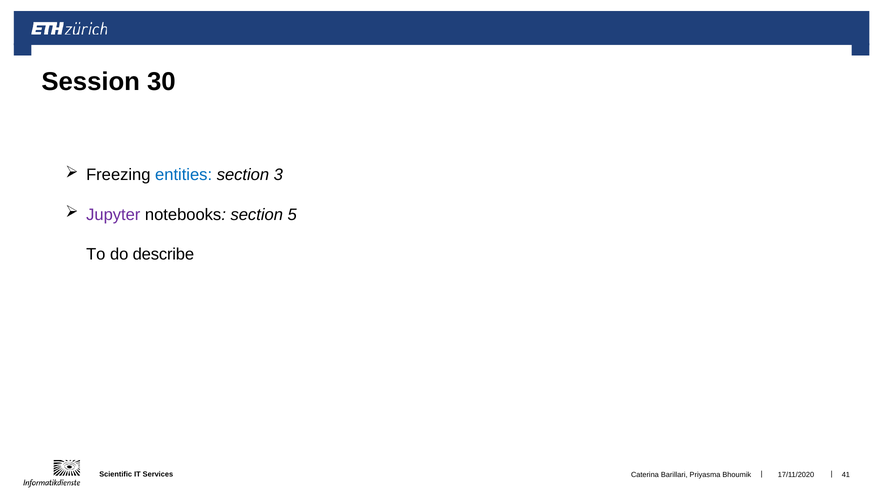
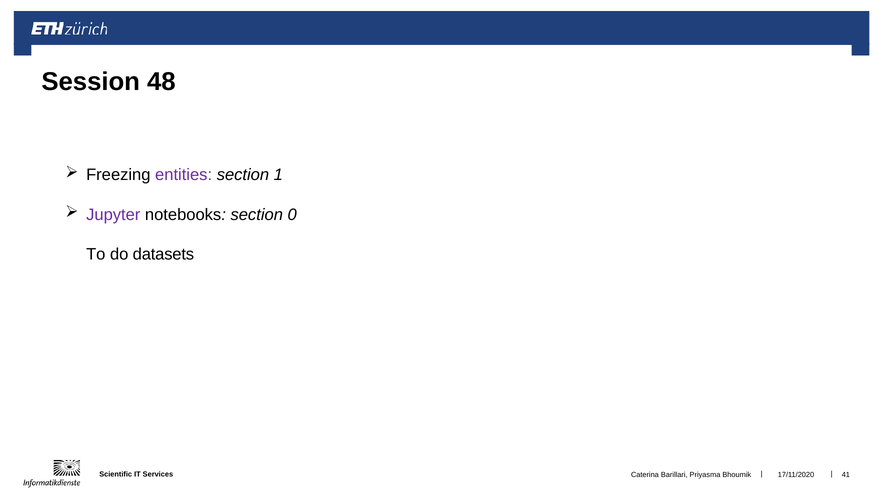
30: 30 -> 48 (161, 82)
entities colour: blue -> purple (184, 175)
3: 3 -> 1 (278, 175)
5: 5 -> 0 (292, 215)
describe: describe -> datasets (163, 254)
